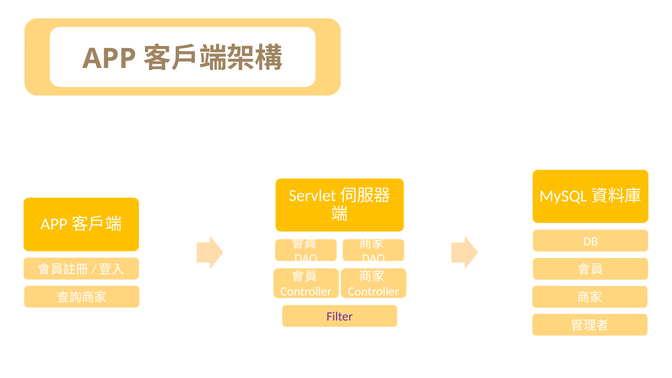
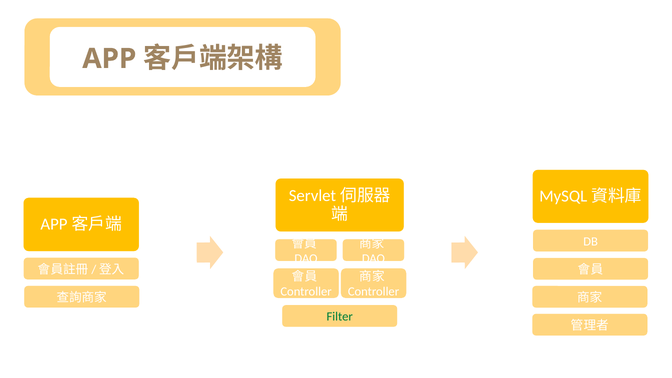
Filter colour: purple -> green (340, 317)
